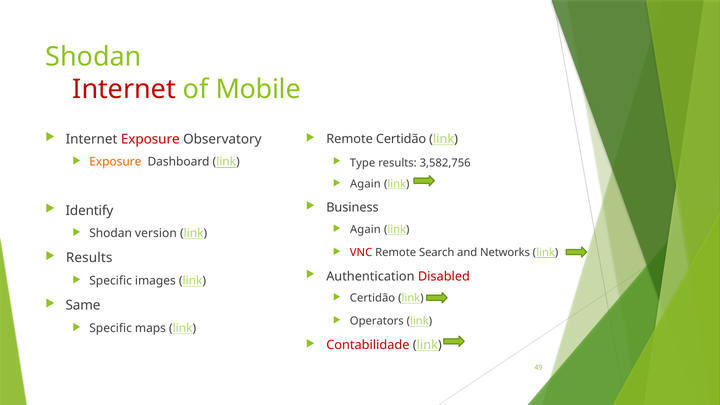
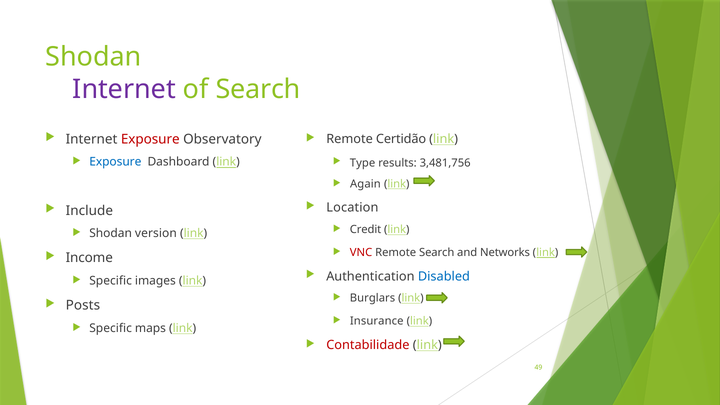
Internet colour: red -> purple (124, 89)
of Mobile: Mobile -> Search (258, 89)
Exposure colour: orange -> blue (115, 162)
3,582,756: 3,582,756 -> 3,481,756 (445, 163)
Business: Business -> Location (352, 208)
Identify: Identify -> Include (89, 211)
Again: Again -> Credit (366, 230)
Results: Results -> Income (89, 258)
Disabled colour: red -> blue (444, 276)
Certidão: Certidão -> Burglars (373, 298)
Same: Same -> Posts (83, 306)
Operators: Operators -> Insurance (377, 321)
